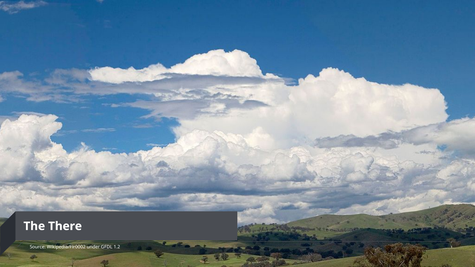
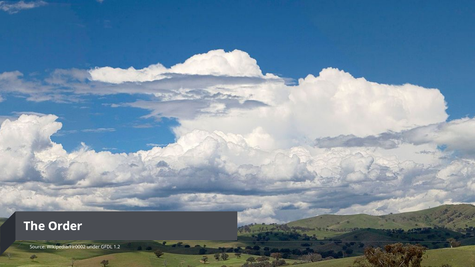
There: There -> Order (65, 226)
